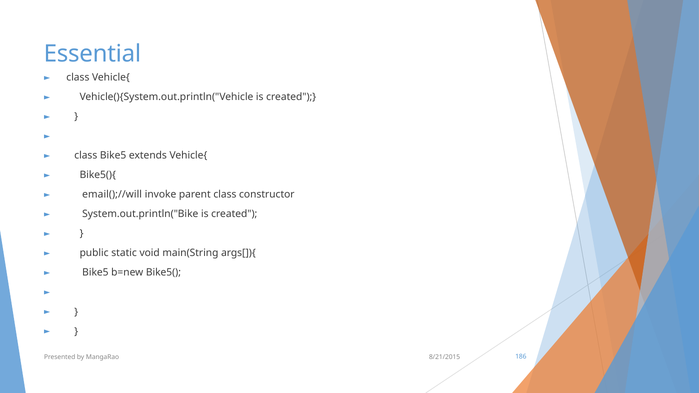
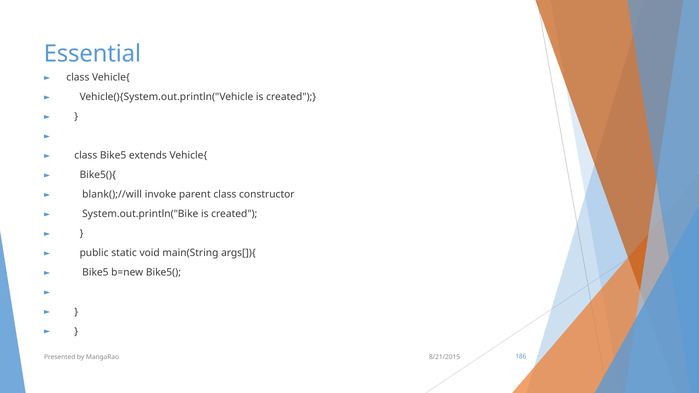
email();//will: email();//will -> blank();//will (112, 195)
